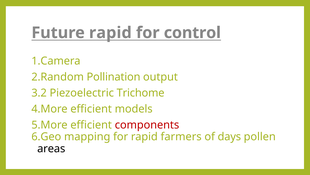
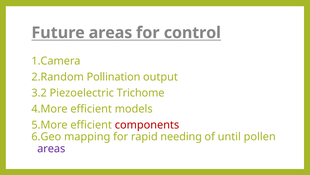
Future rapid: rapid -> areas (110, 33)
farmers: farmers -> needing (181, 136)
days: days -> until (229, 136)
areas colour: black -> purple (51, 148)
